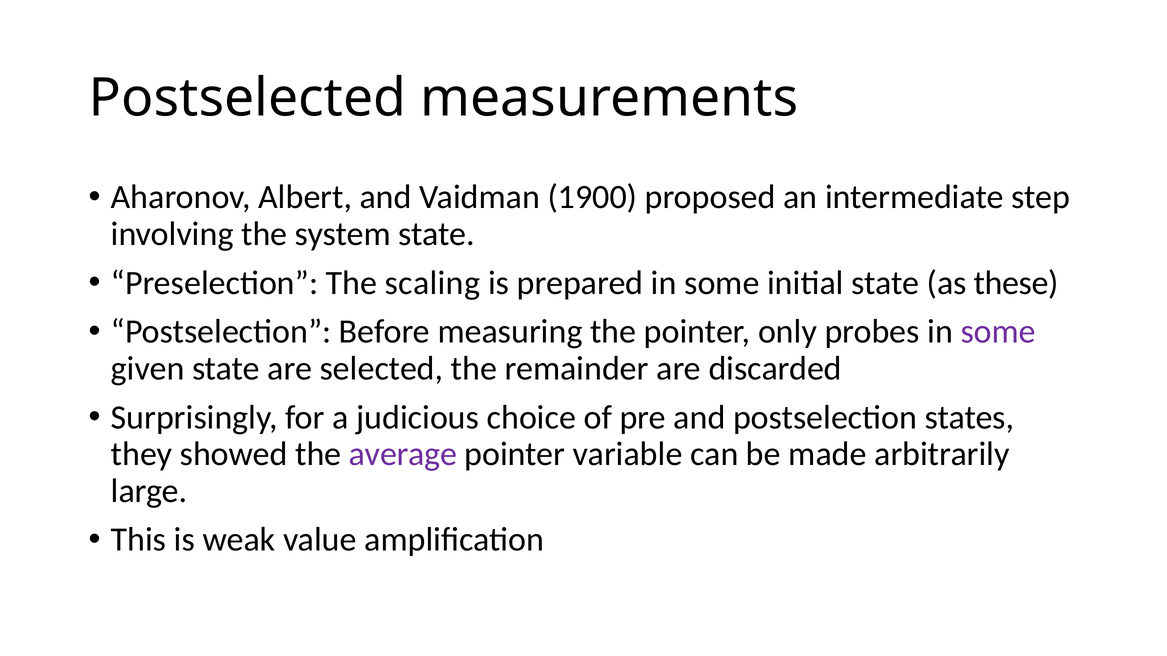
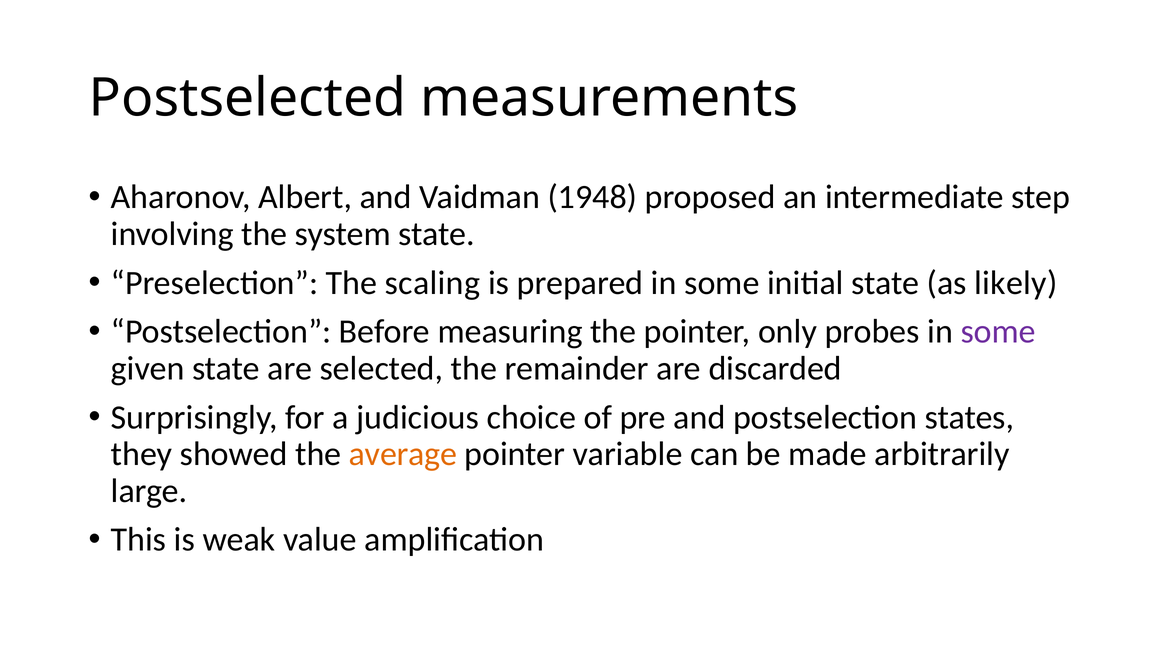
1900: 1900 -> 1948 (592, 197)
these: these -> likely (1016, 283)
average colour: purple -> orange (403, 454)
